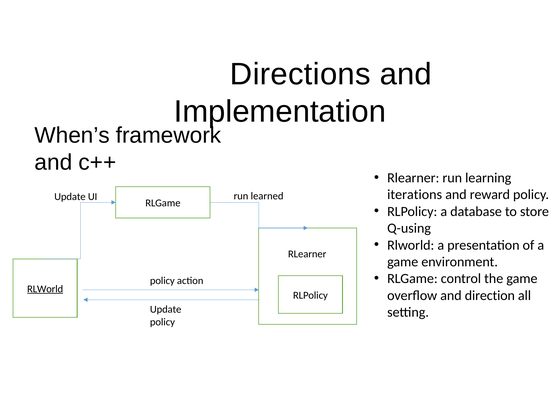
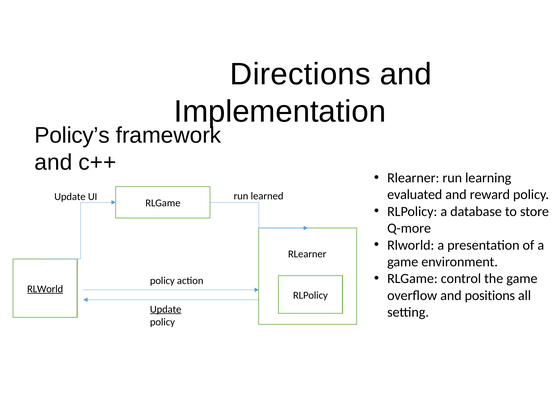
When’s: When’s -> Policy’s (72, 135)
iterations: iterations -> evaluated (415, 195)
Q-using: Q-using -> Q-more (409, 228)
direction: direction -> positions (490, 295)
Update underline: none -> present (166, 309)
